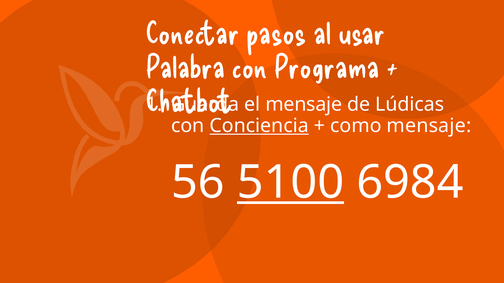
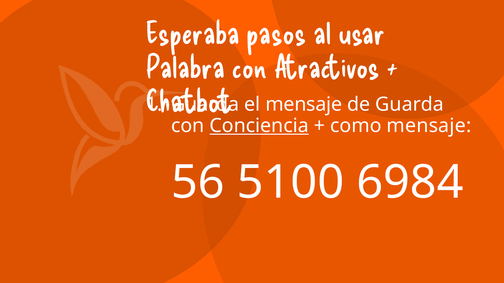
Conectar: Conectar -> Esperaba (193, 34)
Programa: Programa -> Atractivos (327, 68)
de Lúdicas: Lúdicas -> Guarda (410, 105)
5100 underline: present -> none (291, 183)
